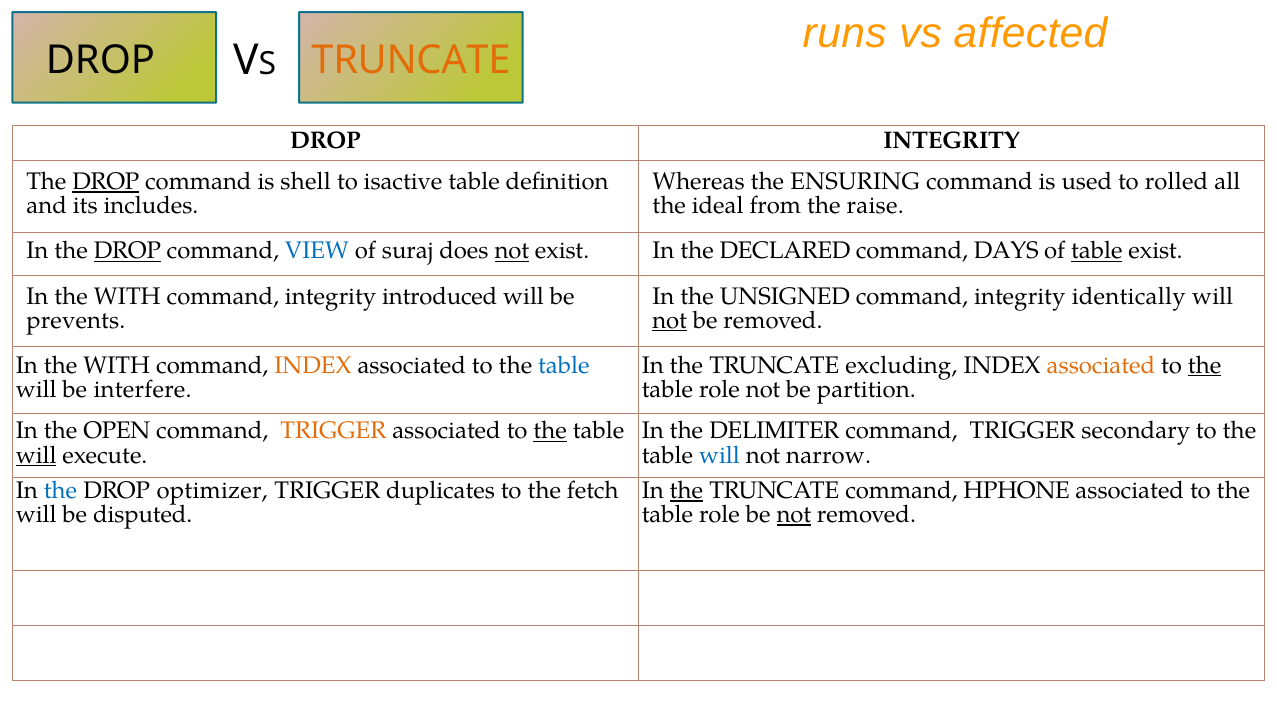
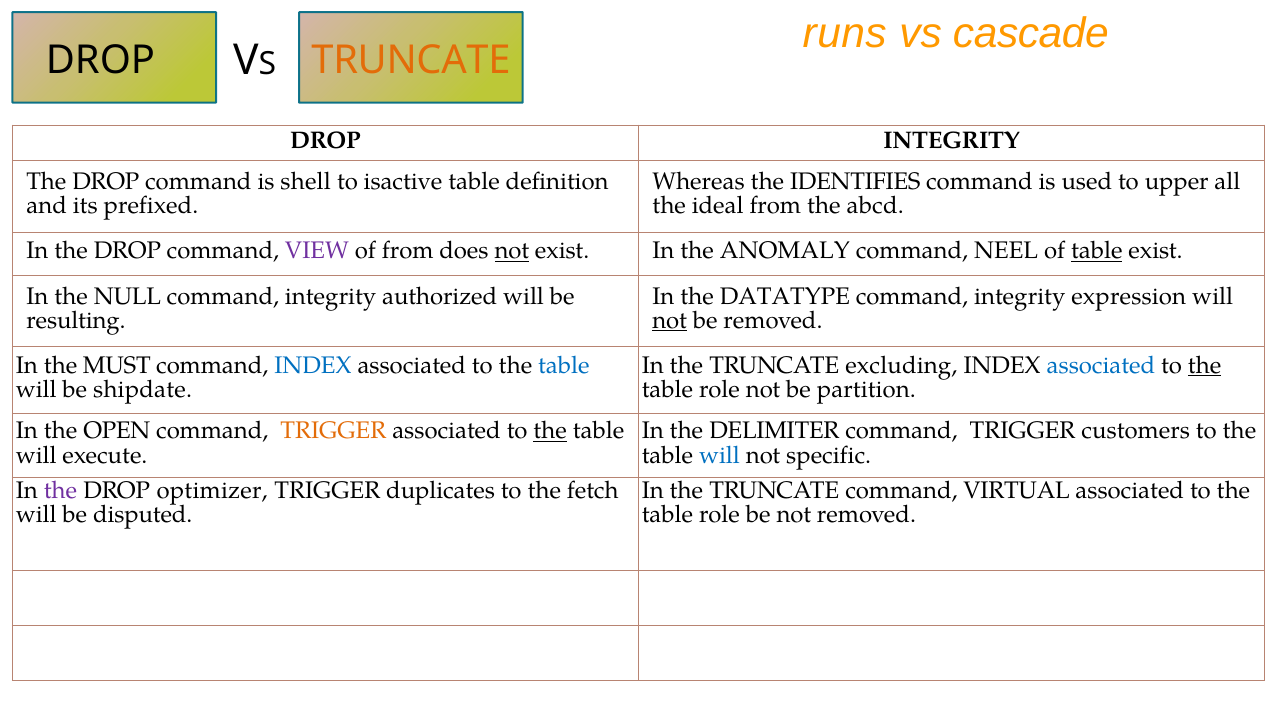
affected: affected -> cascade (1031, 33)
DROP underline: present -> none (106, 182)
ENSURING: ENSURING -> IDENTIFIES (855, 182)
rolled: rolled -> upper (1177, 182)
includes: includes -> prefixed (151, 206)
raise: raise -> abcd (875, 206)
DROP underline: present -> none (127, 251)
VIEW colour: blue -> purple (317, 251)
of suraj: suraj -> from (408, 251)
DECLARED: DECLARED -> ANOMALY (785, 251)
DAYS: DAYS -> NEEL (1006, 251)
WITH: WITH -> NULL (127, 296)
introduced: introduced -> authorized (440, 296)
UNSIGNED: UNSIGNED -> DATATYPE (785, 296)
identically: identically -> expression (1129, 296)
prevents: prevents -> resulting (76, 320)
WITH: WITH -> MUST (117, 366)
INDEX colour: orange -> blue (313, 366)
associated colour: orange -> blue (1101, 366)
interfere: interfere -> shipdate (143, 390)
secondary: secondary -> customers (1136, 431)
will underline: present -> none (36, 455)
narrow: narrow -> specific (829, 455)
the colour: blue -> purple (60, 491)
the underline: present -> none (686, 491)
HPHONE: HPHONE -> VIRTUAL (1017, 491)
not underline: present -> none (794, 515)
